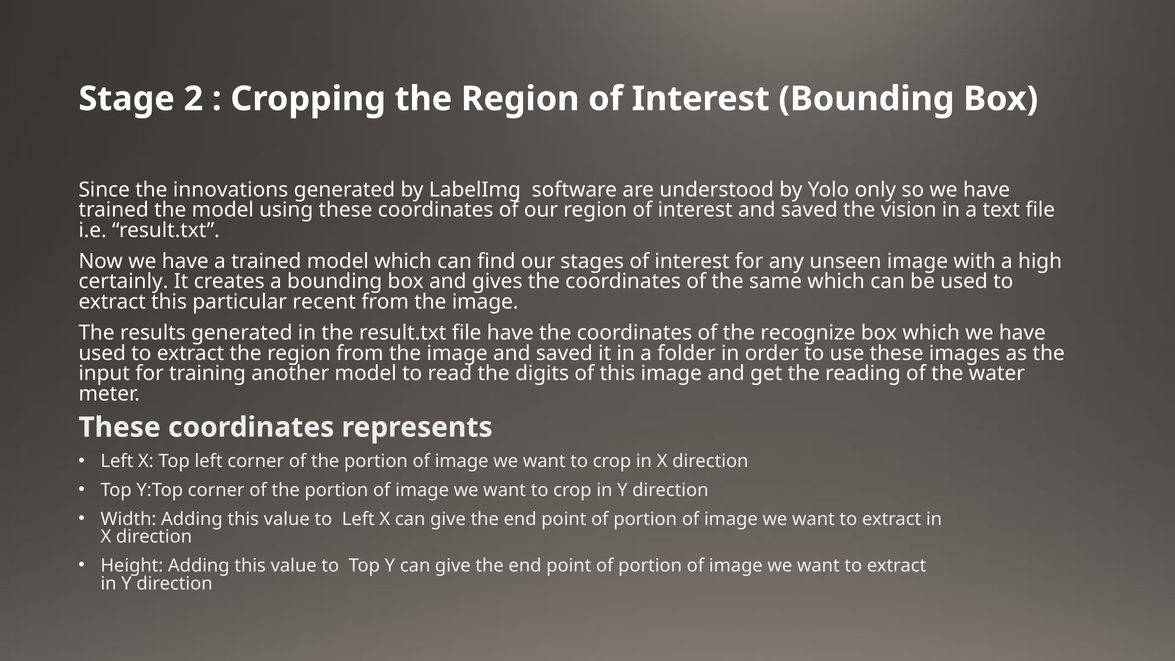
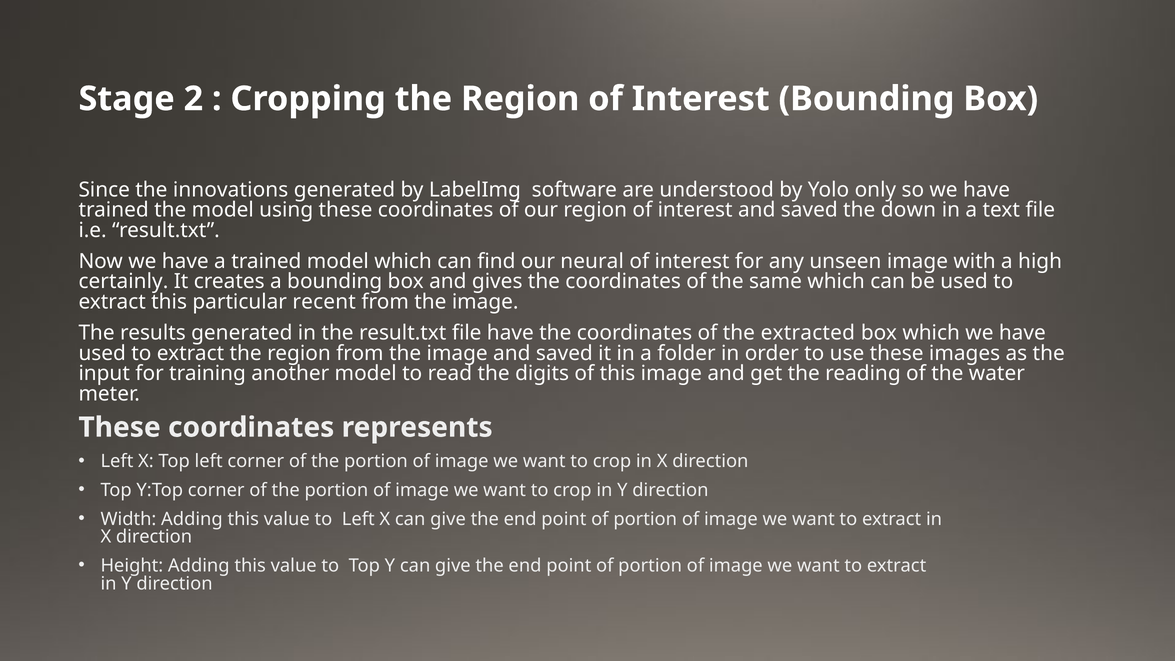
vision: vision -> down (908, 210)
stages: stages -> neural (592, 261)
recognize: recognize -> extracted (808, 333)
